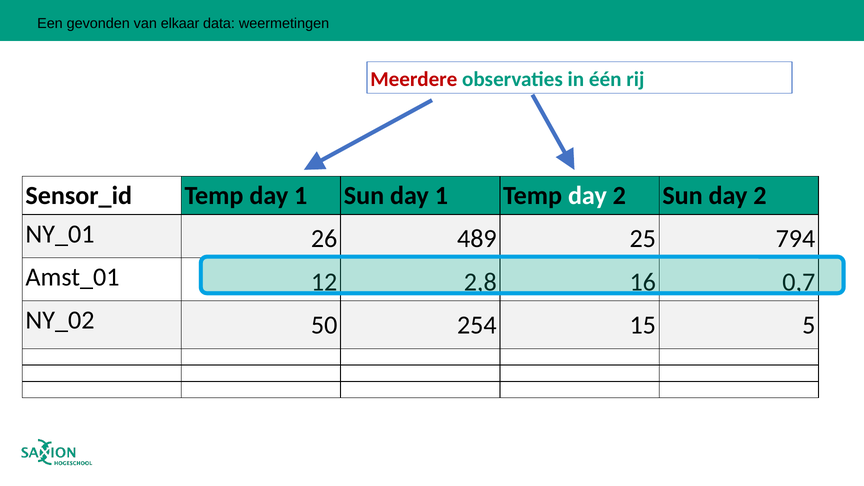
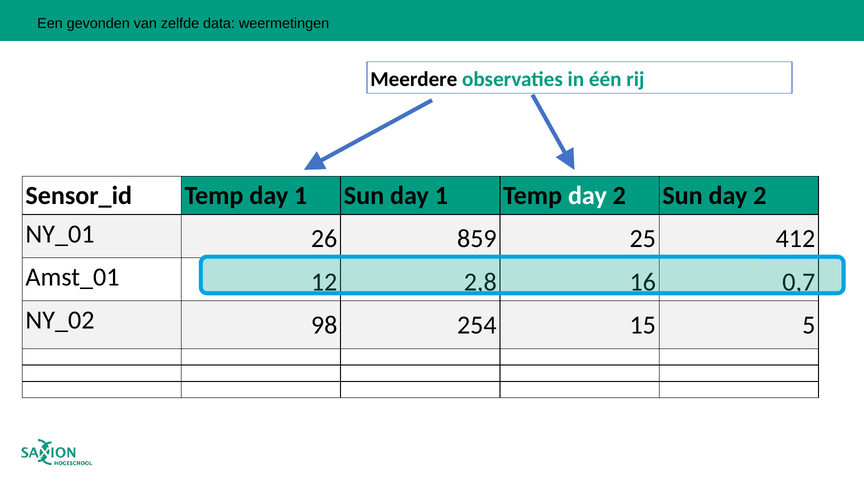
elkaar: elkaar -> zelfde (180, 24)
Meerdere colour: red -> black (414, 79)
489: 489 -> 859 (477, 239)
794: 794 -> 412 (795, 239)
50: 50 -> 98 (324, 325)
